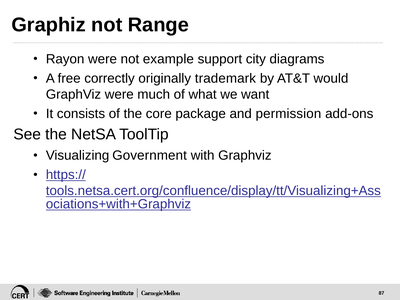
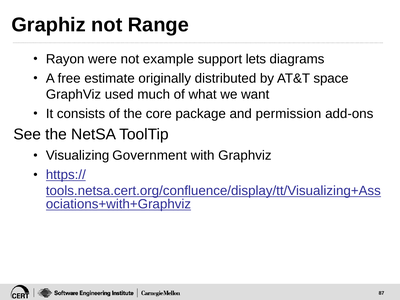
city: city -> lets (256, 59)
correctly: correctly -> estimate (110, 78)
trademark: trademark -> distributed (225, 78)
would: would -> space (331, 78)
GraphViz were: were -> used (119, 94)
